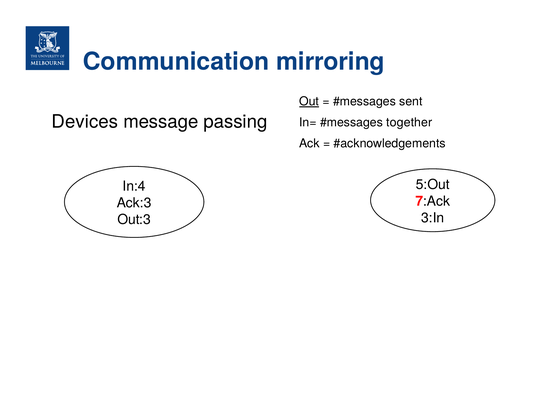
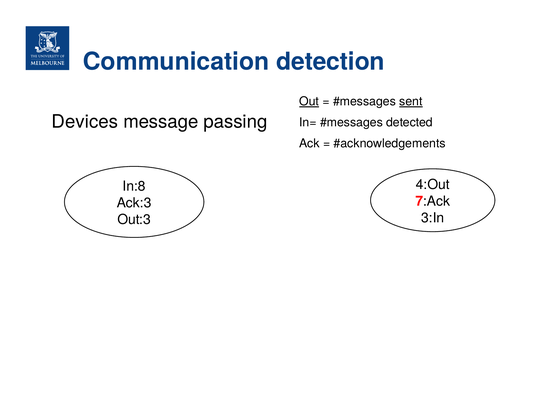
mirroring: mirroring -> detection (330, 62)
sent underline: none -> present (411, 101)
together: together -> detected (409, 122)
5:Out: 5:Out -> 4:Out (433, 184)
In:4: In:4 -> In:8 (134, 186)
